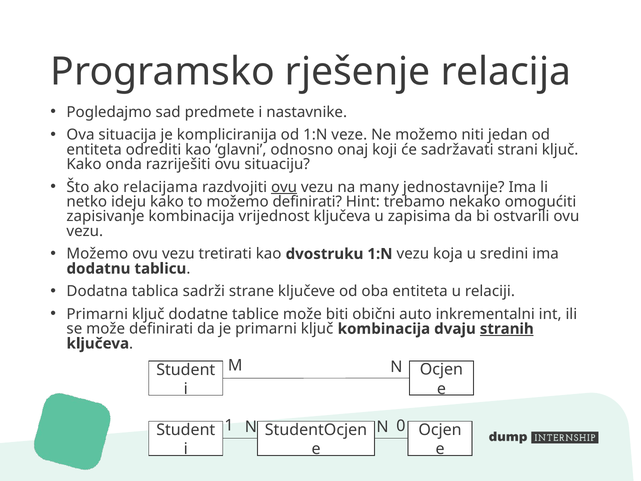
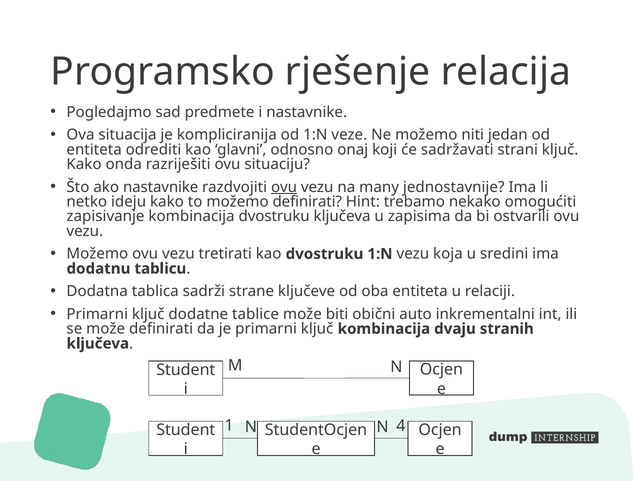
ako relacijama: relacijama -> nastavnike (161, 187)
kombinacija vrijednost: vrijednost -> dvostruku (274, 216)
stranih underline: present -> none (507, 329)
0: 0 -> 4 (401, 426)
